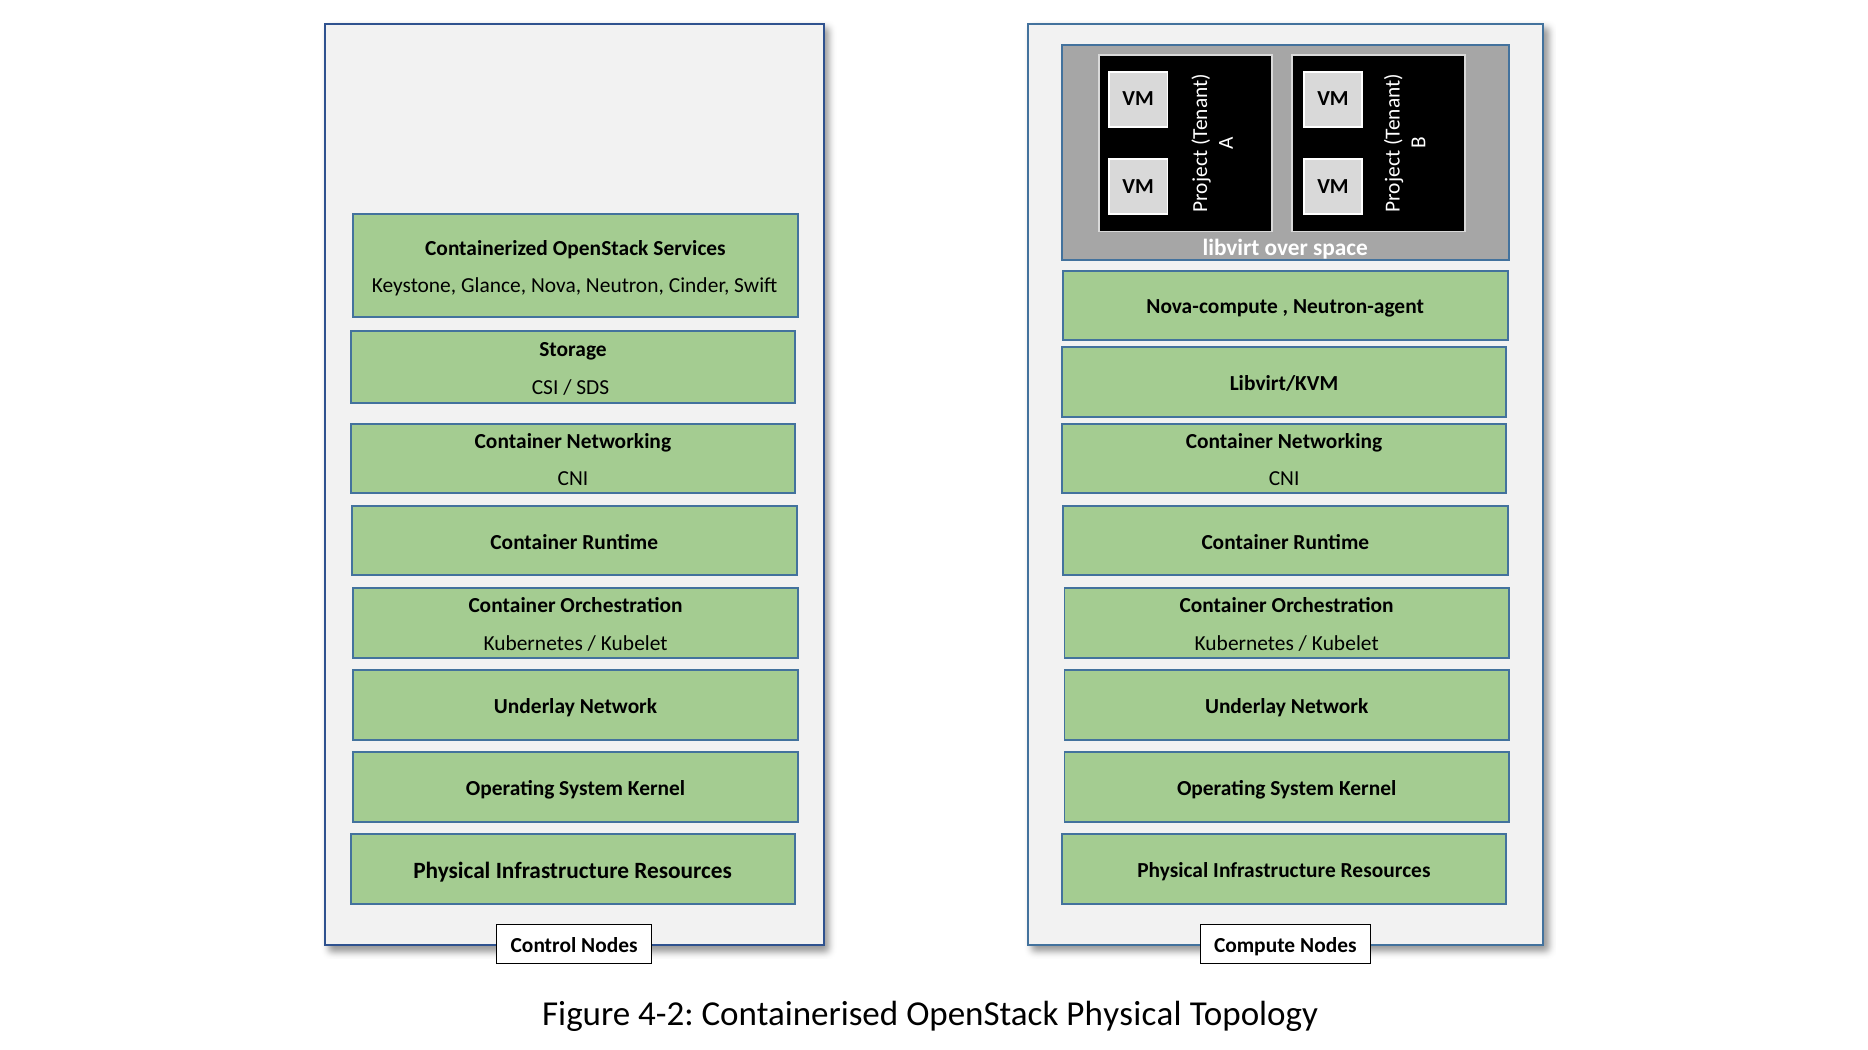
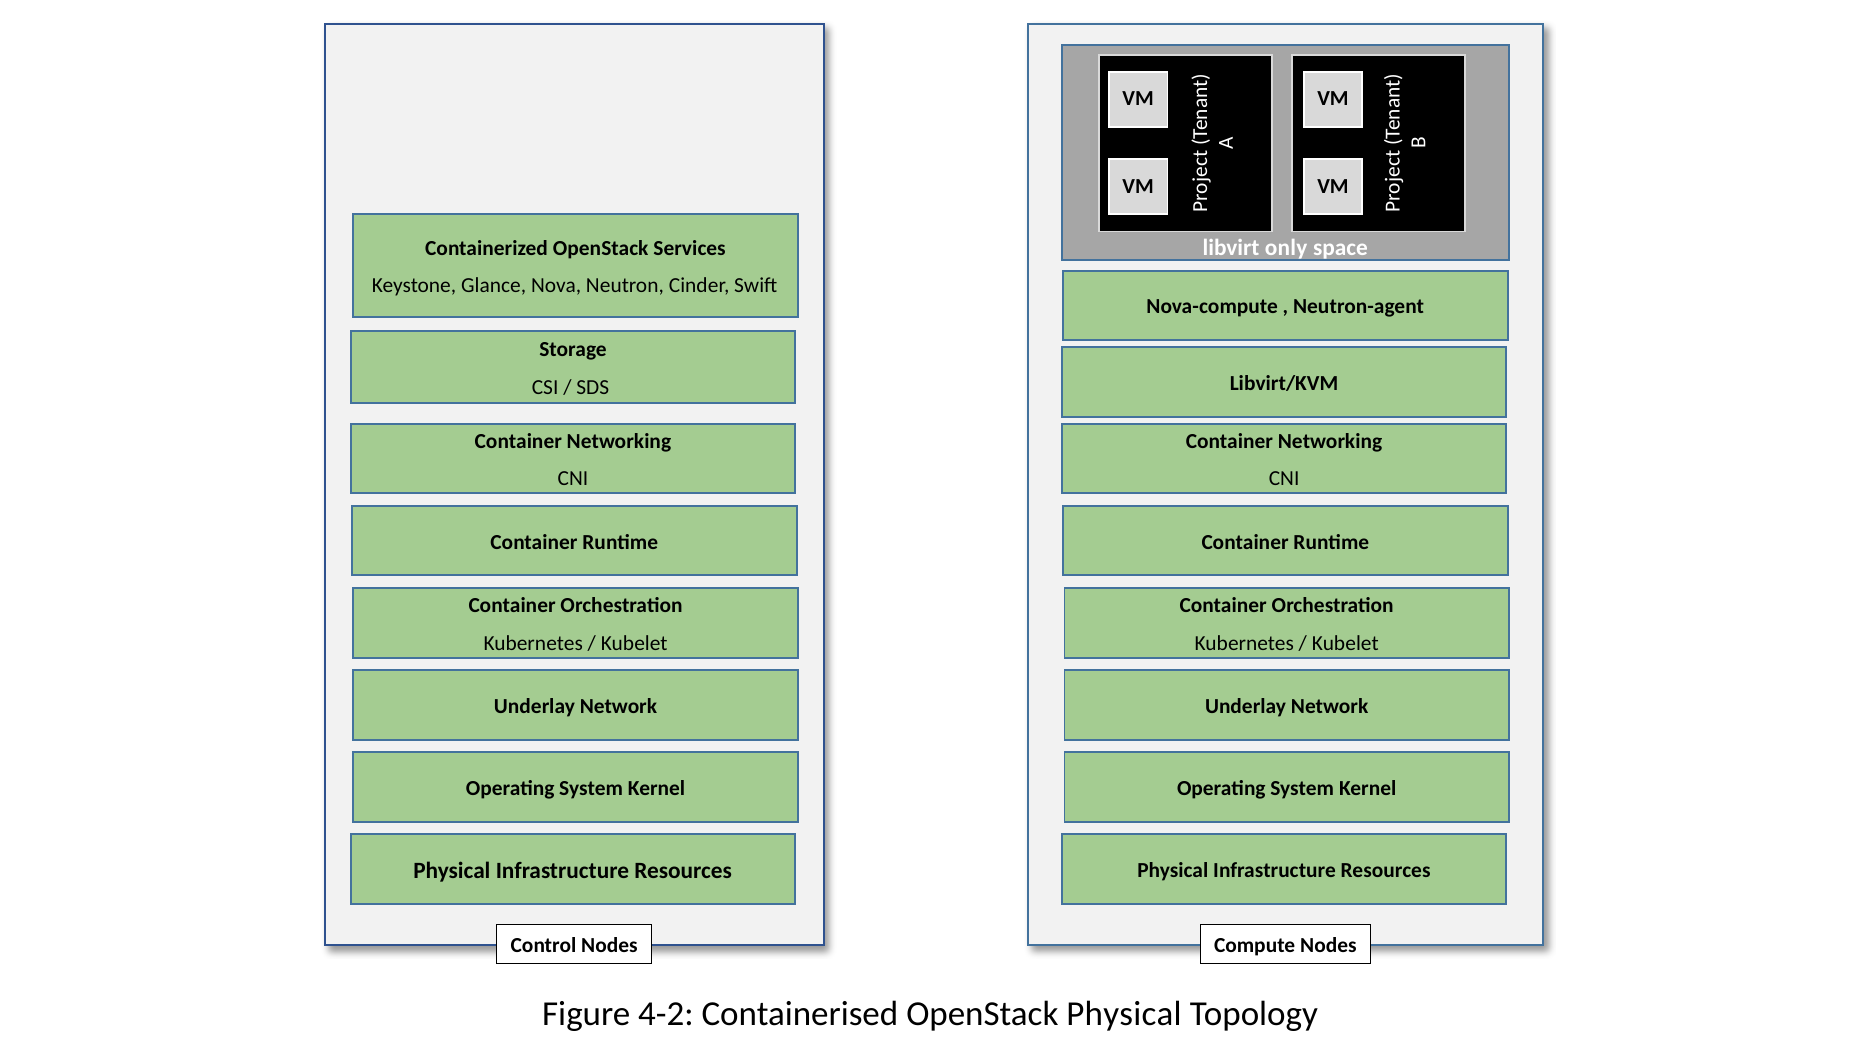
over: over -> only (1286, 248)
